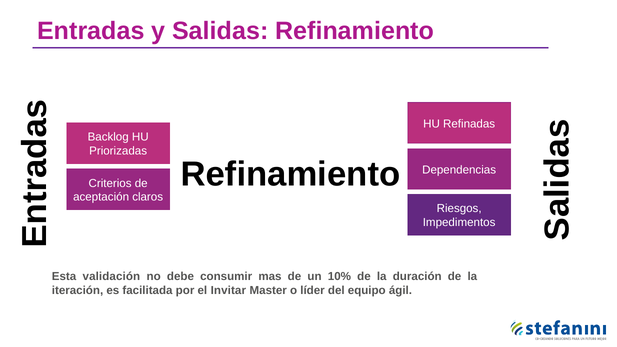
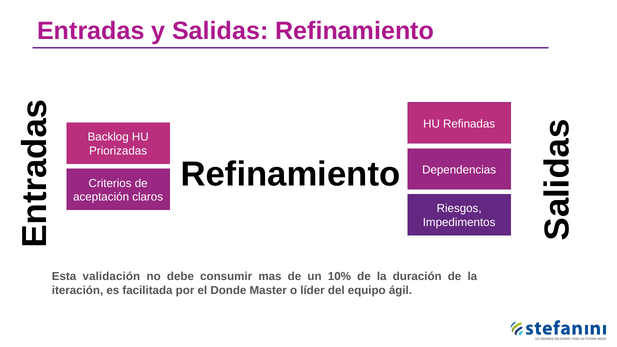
Invitar: Invitar -> Donde (228, 291)
